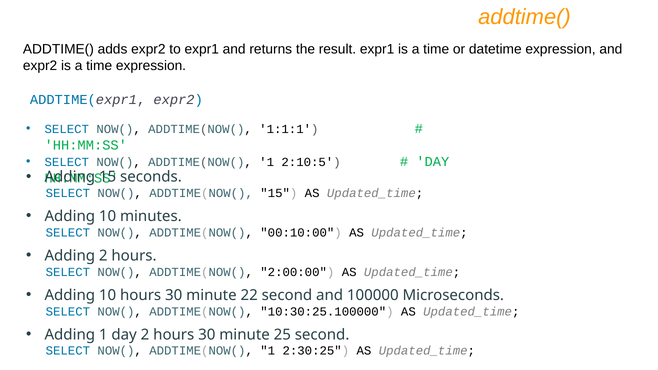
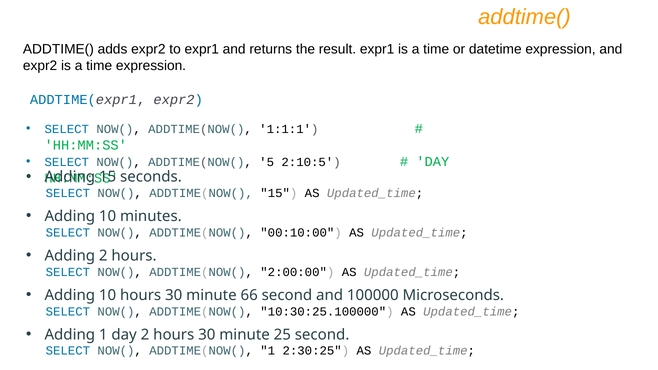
1: 1 -> 5 (267, 162)
22: 22 -> 66 (249, 295)
